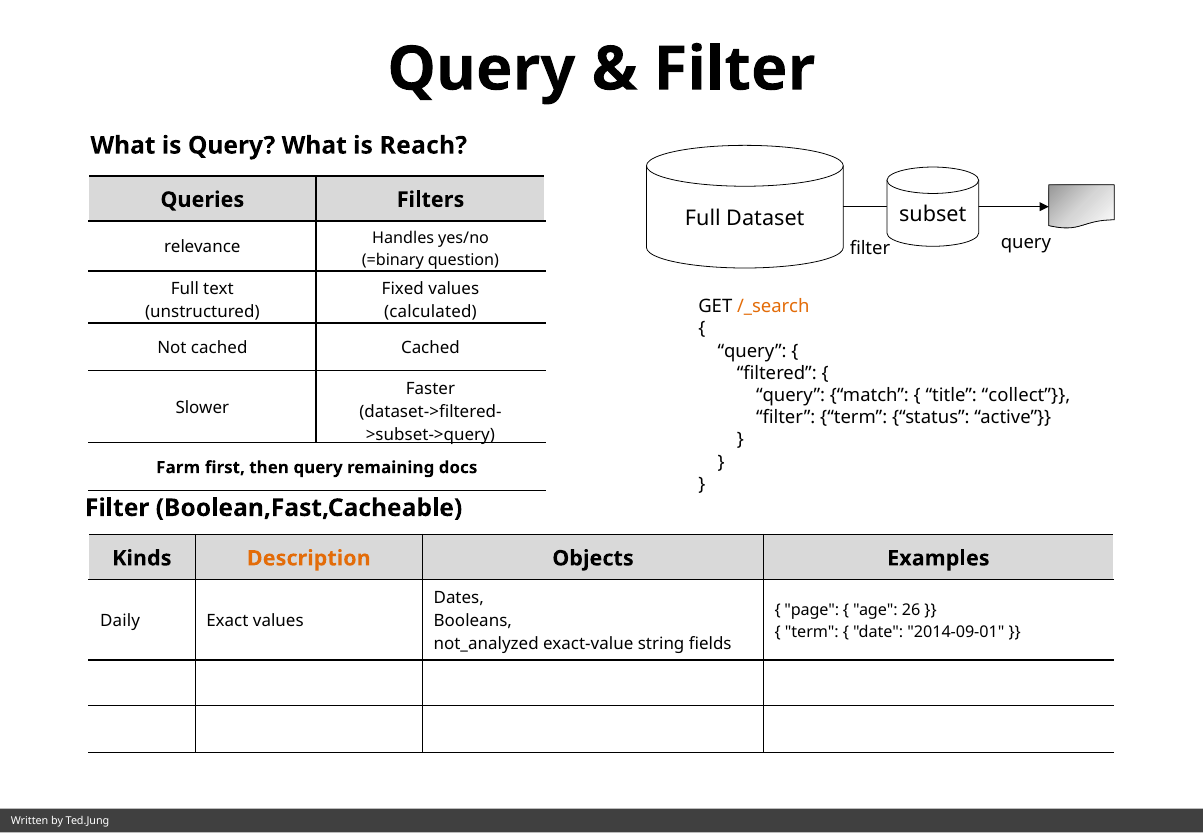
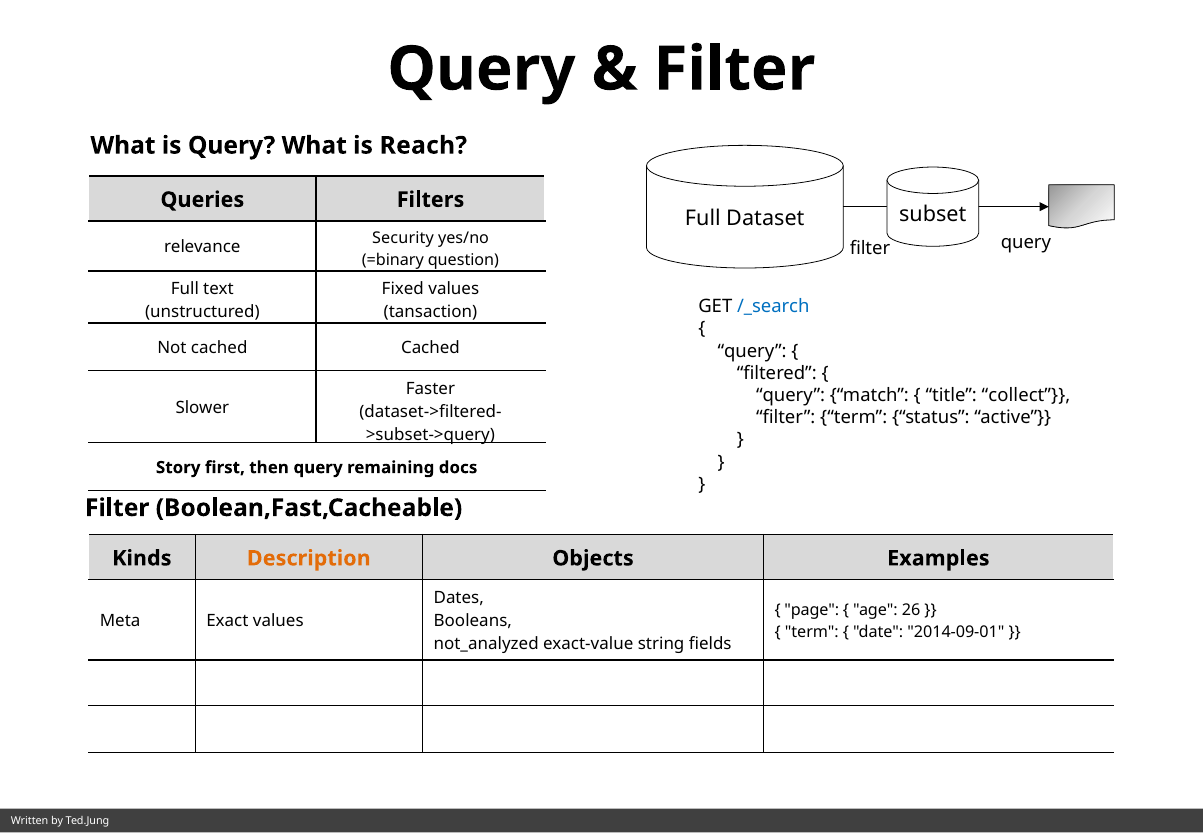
Handles: Handles -> Security (403, 238)
/_search colour: orange -> blue (773, 306)
calculated: calculated -> tansaction (430, 312)
Farm: Farm -> Story (178, 467)
Daily: Daily -> Meta (120, 621)
